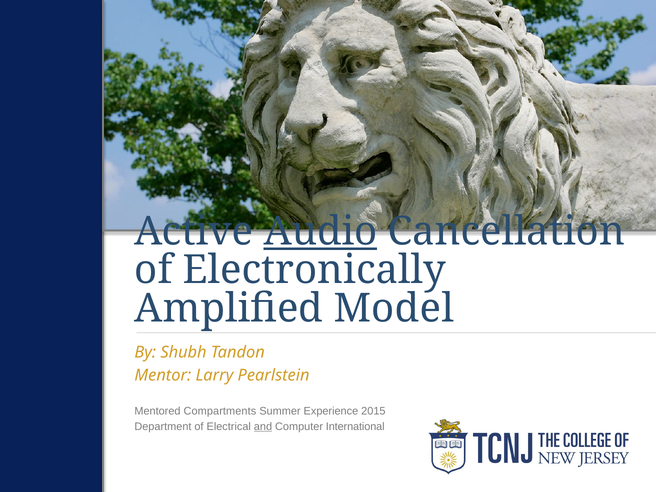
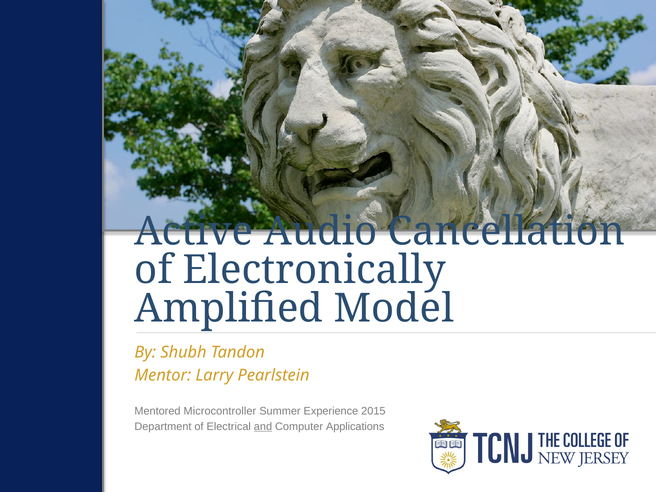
Audio underline: present -> none (320, 232)
Compartments: Compartments -> Microcontroller (220, 411)
International: International -> Applications (355, 427)
